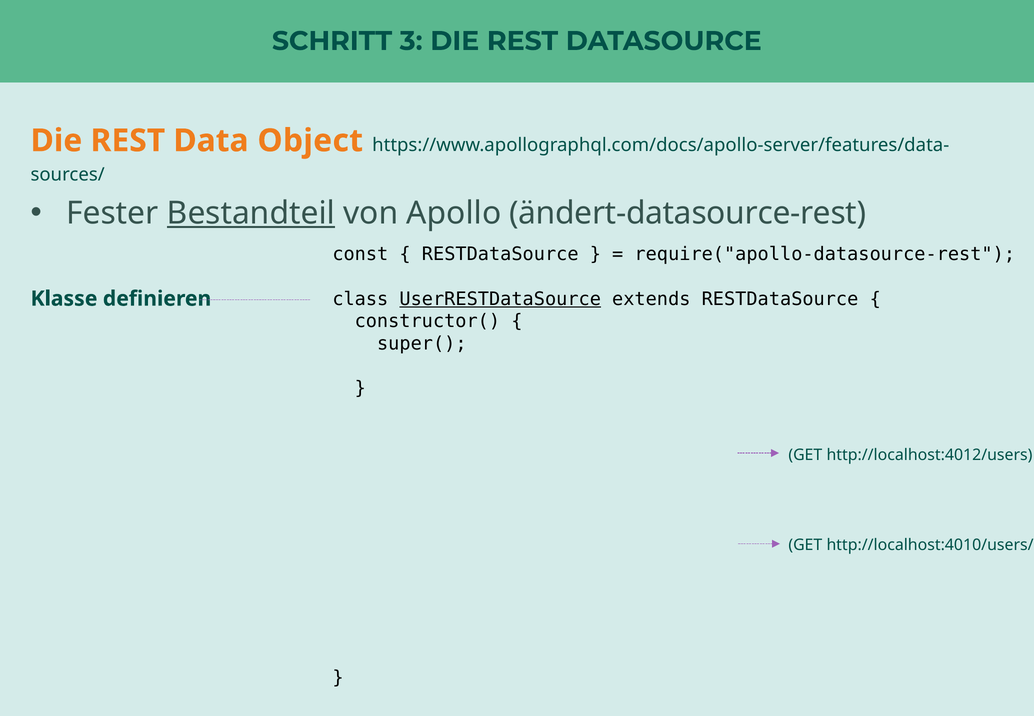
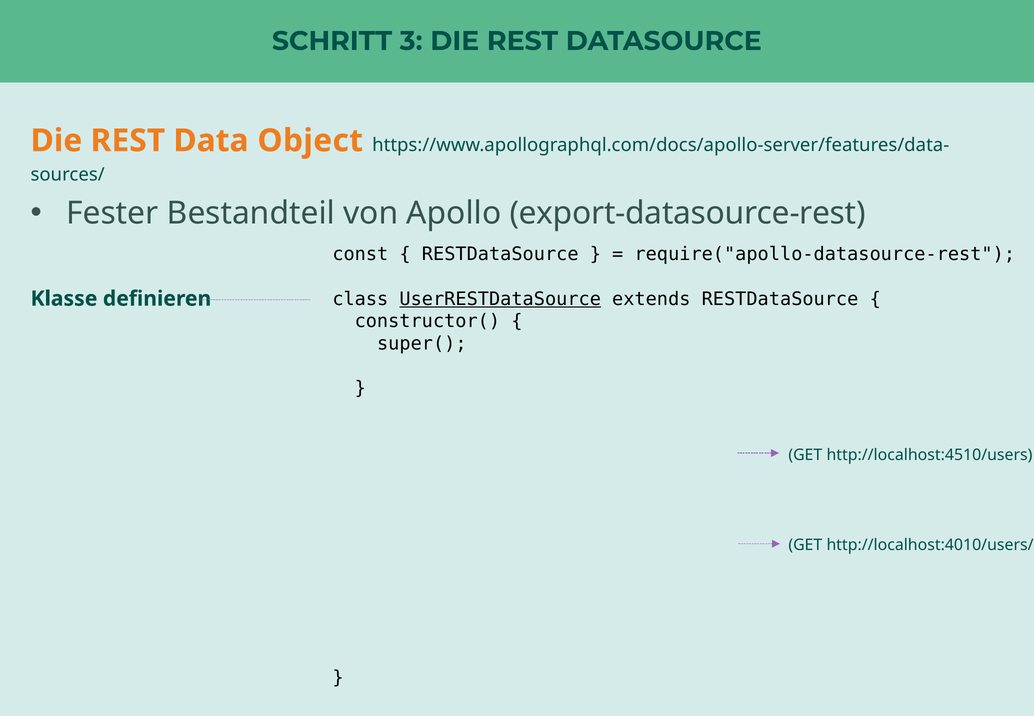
Bestandteil underline: present -> none (251, 213)
ändert-datasource-rest: ändert-datasource-rest -> export-datasource-rest (688, 213)
http://localhost:4012/users: http://localhost:4012/users -> http://localhost:4510/users (929, 455)
